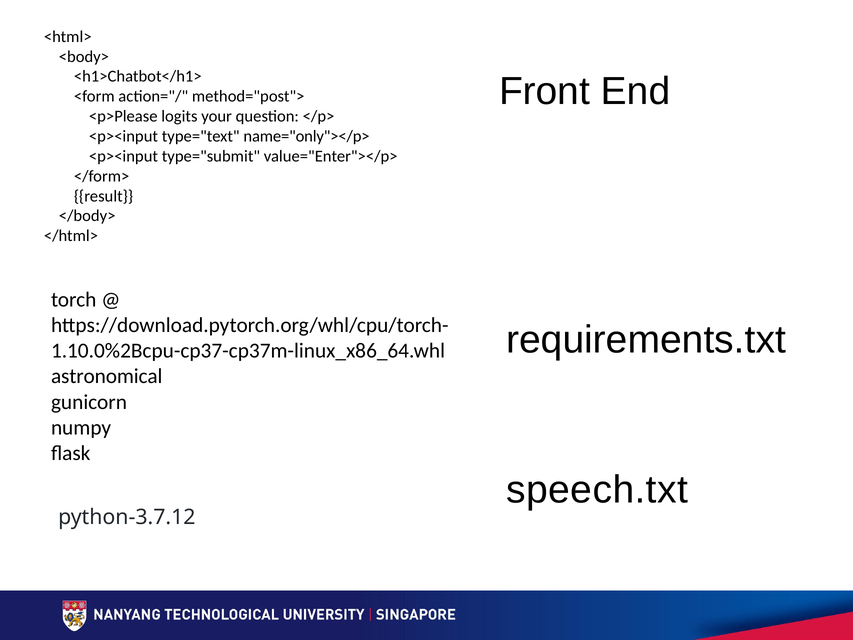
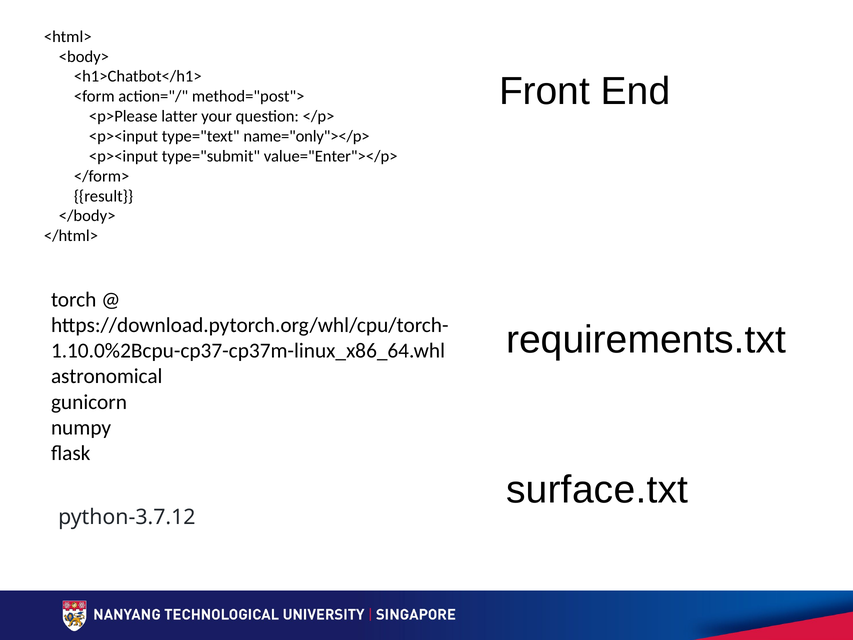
logits: logits -> latter (179, 116)
speech.txt: speech.txt -> surface.txt (597, 490)
